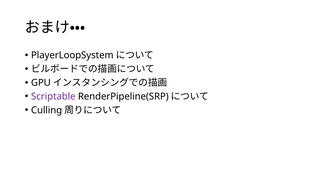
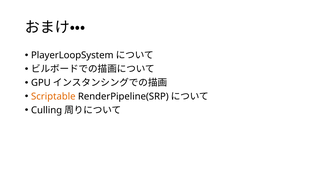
Scriptable colour: purple -> orange (53, 96)
